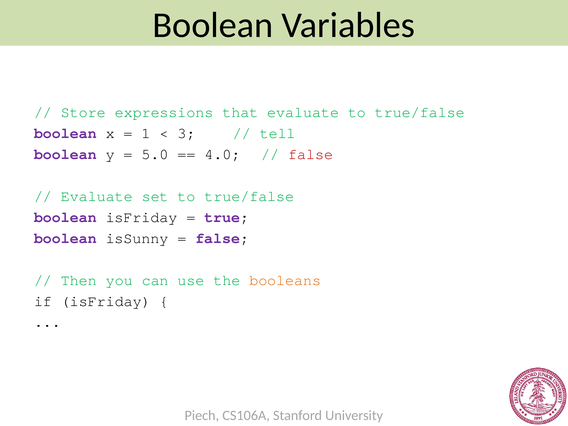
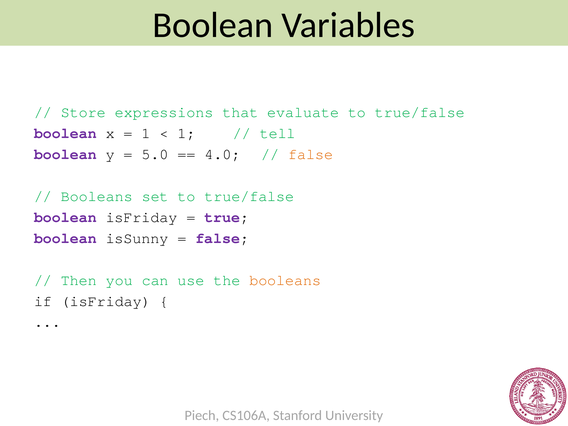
3: 3 -> 1 (186, 133)
false colour: red -> orange (311, 154)
Evaluate: Evaluate -> Booleans (97, 196)
